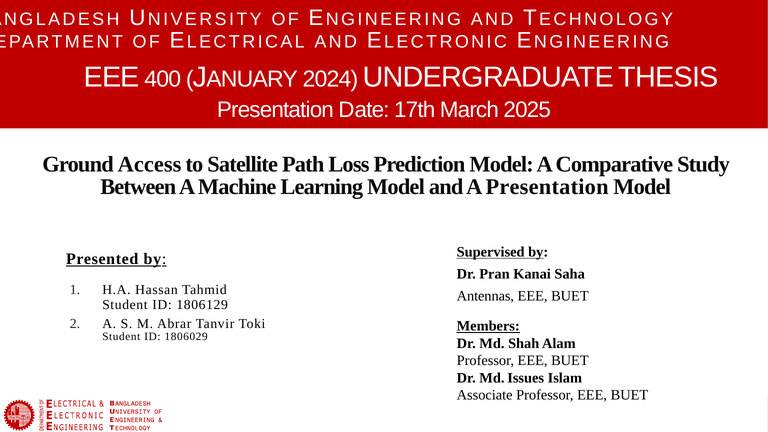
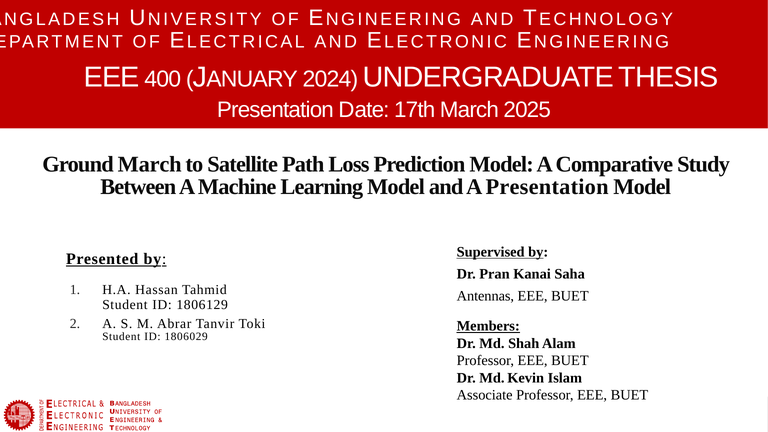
Ground Access: Access -> March (150, 164)
Issues: Issues -> Kevin (526, 378)
